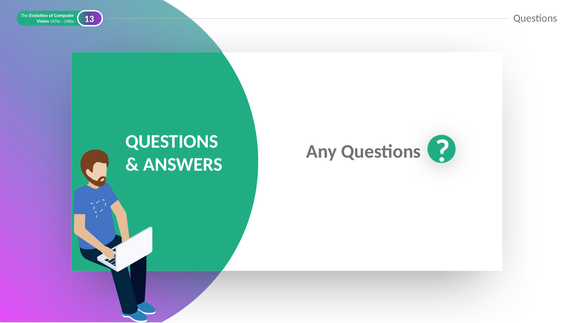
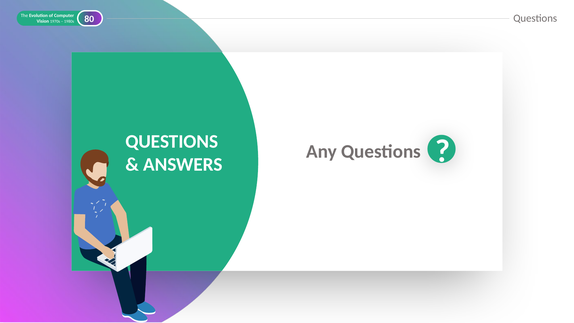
13: 13 -> 80 (89, 19)
